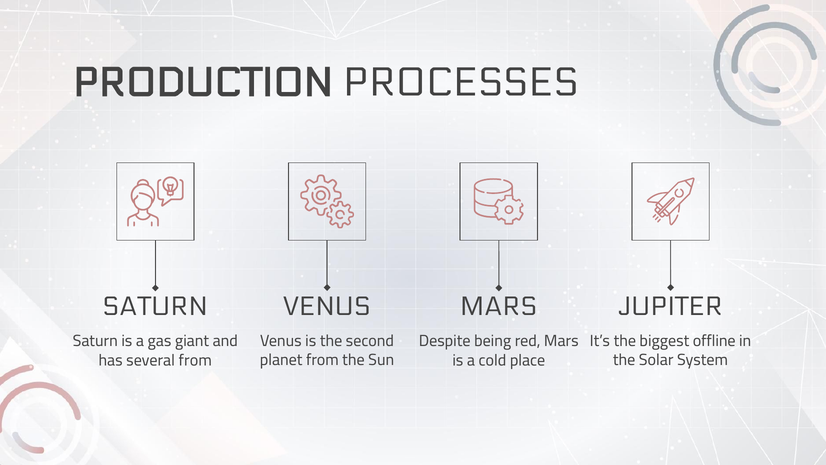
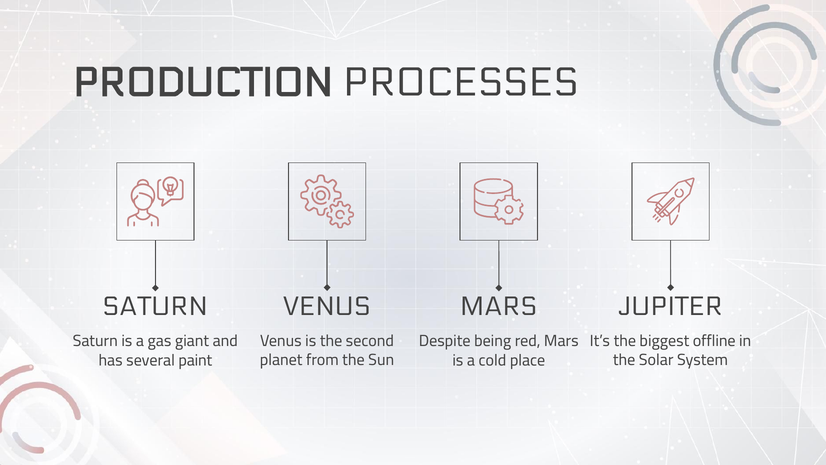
several from: from -> paint (195, 360)
